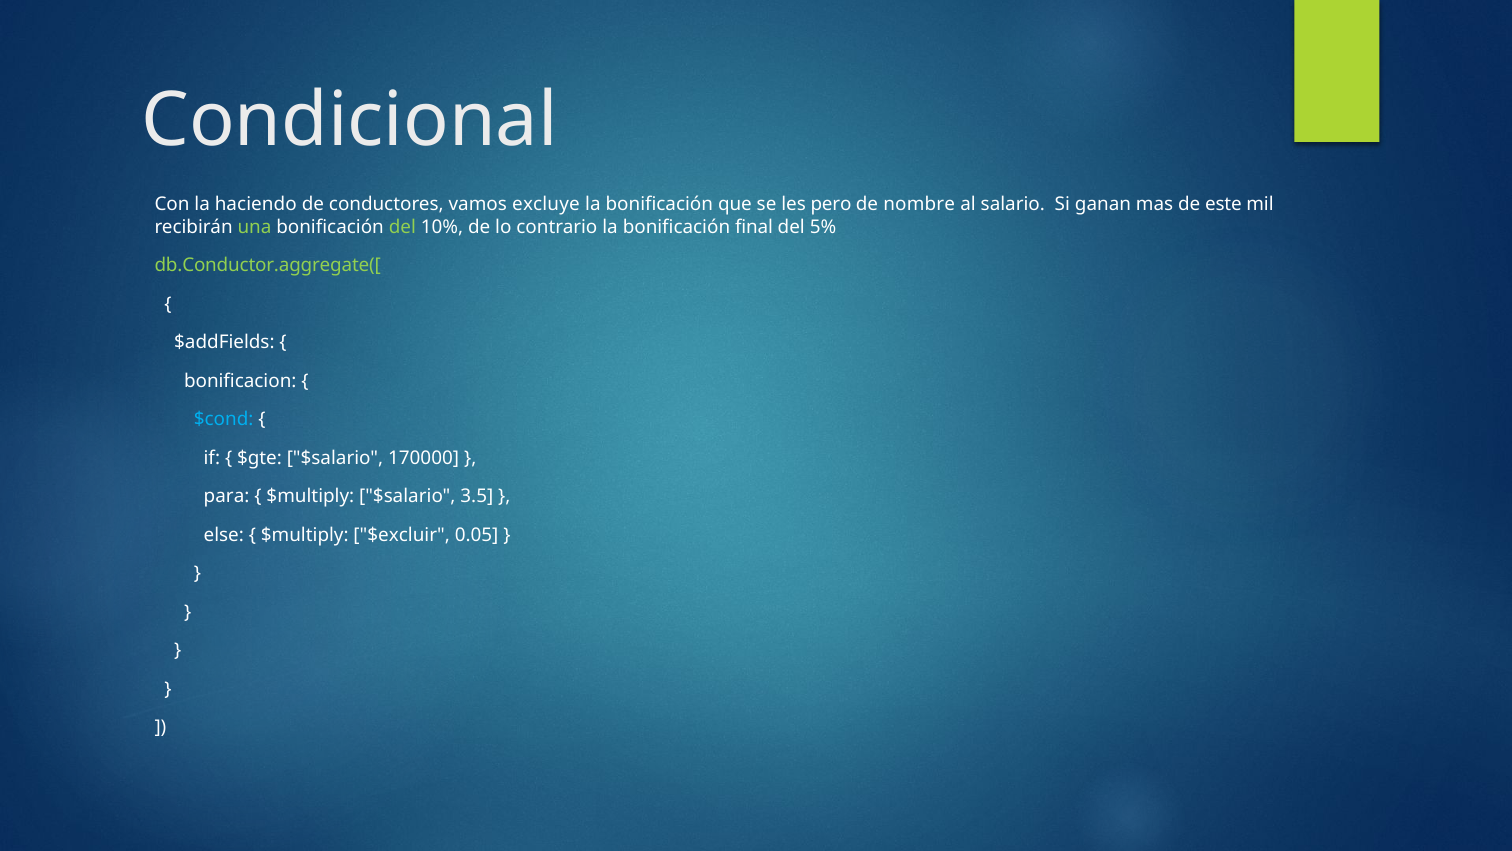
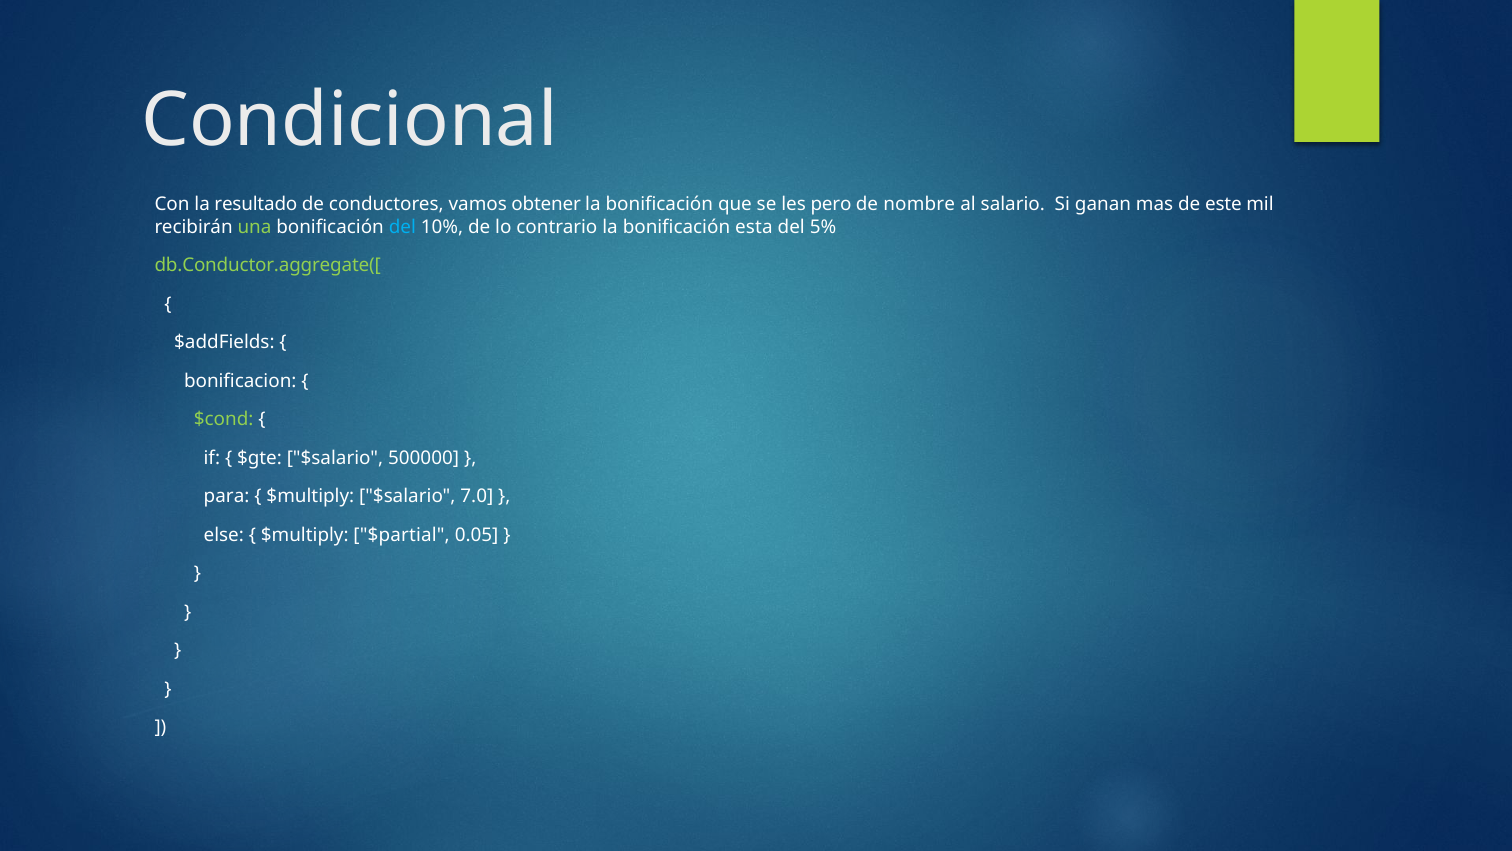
haciendo: haciendo -> resultado (256, 204)
excluye: excluye -> obtener (546, 204)
del colour: light green -> light blue (402, 227)
final: final -> esta (754, 227)
$cond colour: light blue -> light green (224, 419)
170000: 170000 -> 500000 (424, 458)
3.5: 3.5 -> 7.0 (477, 496)
$excluir: $excluir -> $partial (402, 535)
